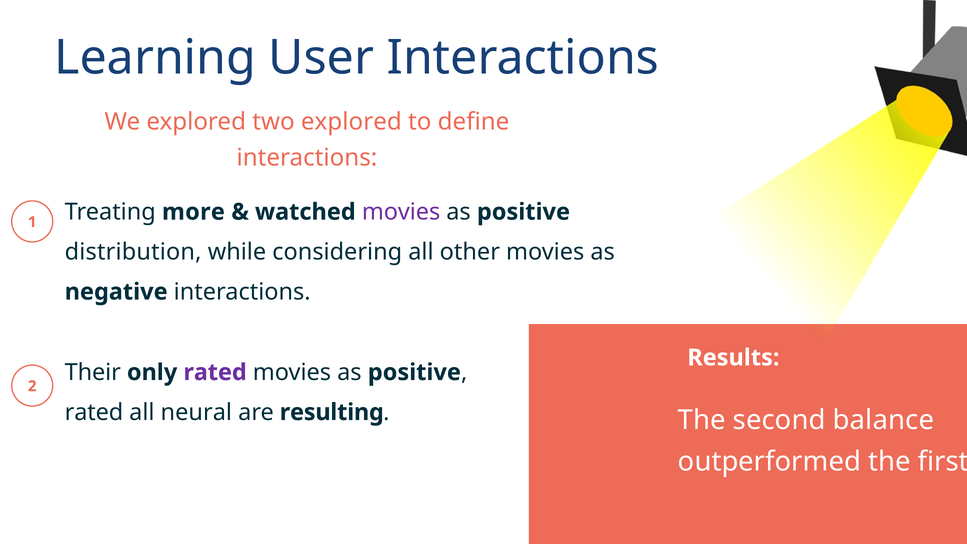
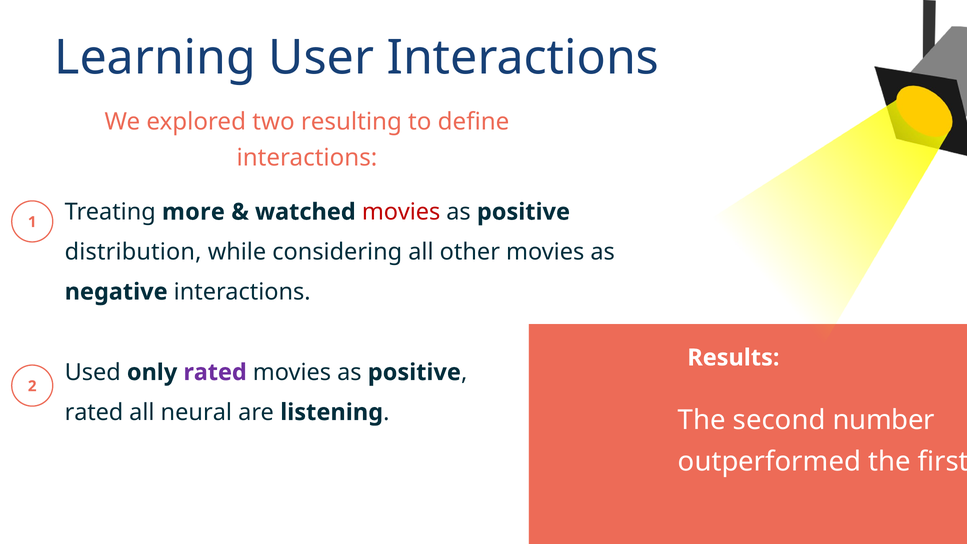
two explored: explored -> resulting (351, 122)
movies colour: purple -> red (401, 212)
Their: Their -> Used (93, 372)
resulting: resulting -> listening (332, 412)
balance: balance -> number (884, 420)
